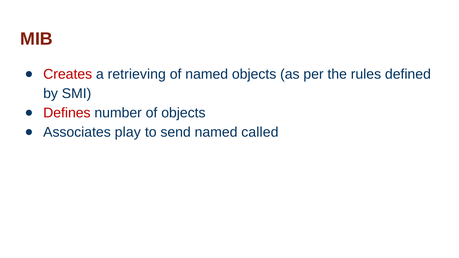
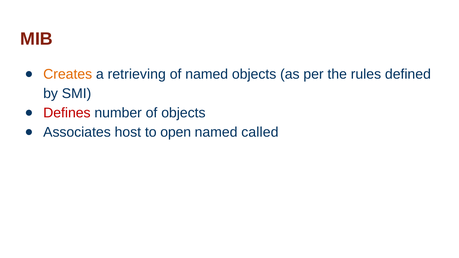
Creates colour: red -> orange (68, 74)
play: play -> host (128, 132)
send: send -> open (176, 132)
